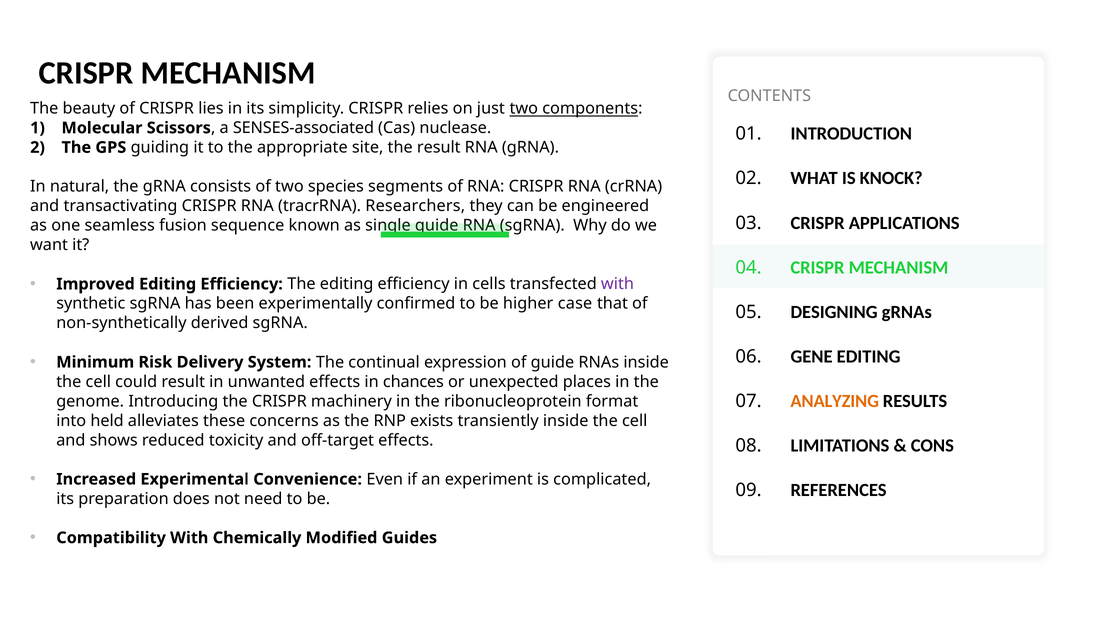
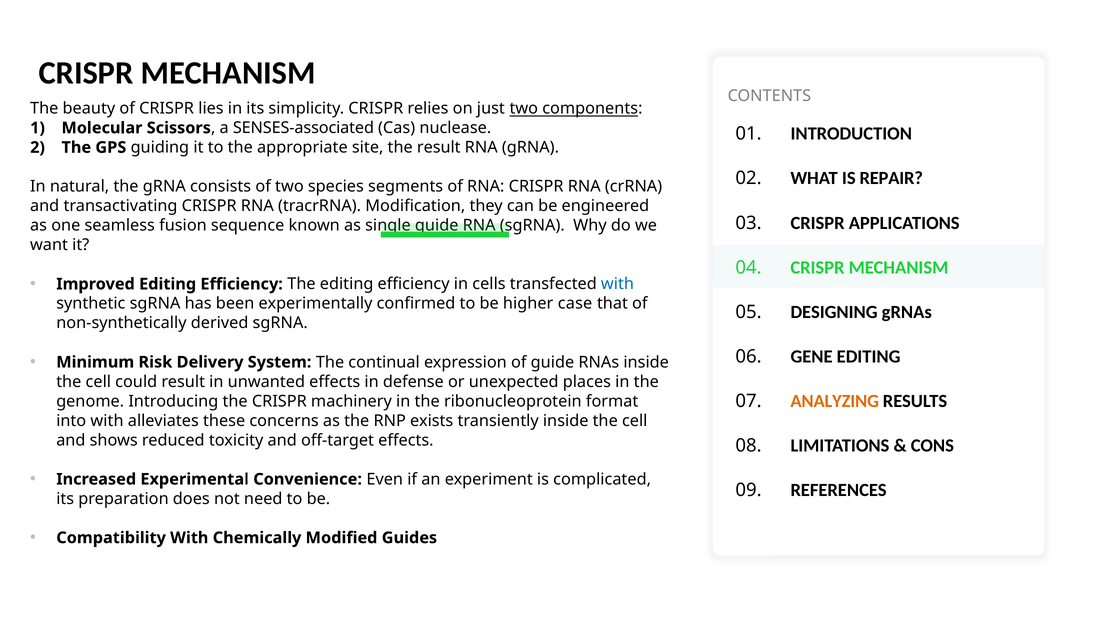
KNOCK: KNOCK -> REPAIR (891, 178)
Researchers: Researchers -> Modification (415, 206)
with colour: purple -> blue (617, 284)
chances: chances -> defense (413, 382)
into held: held -> with (107, 421)
